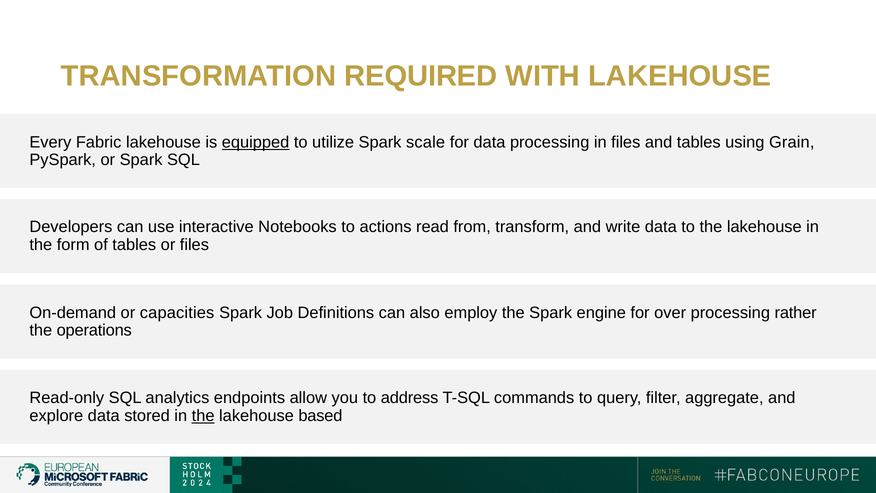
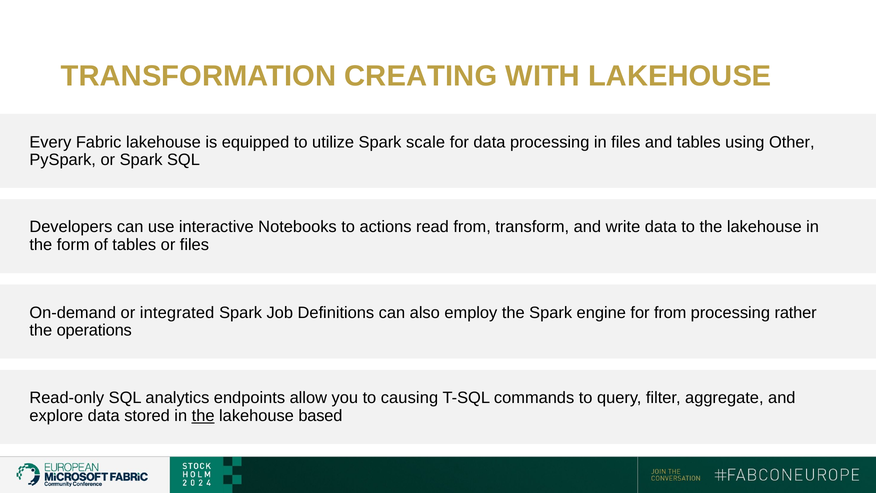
REQUIRED: REQUIRED -> CREATING (421, 76)
equipped underline: present -> none (256, 142)
Grain: Grain -> Other (792, 142)
capacities: capacities -> integrated (177, 312)
for over: over -> from (670, 312)
address: address -> causing (409, 398)
